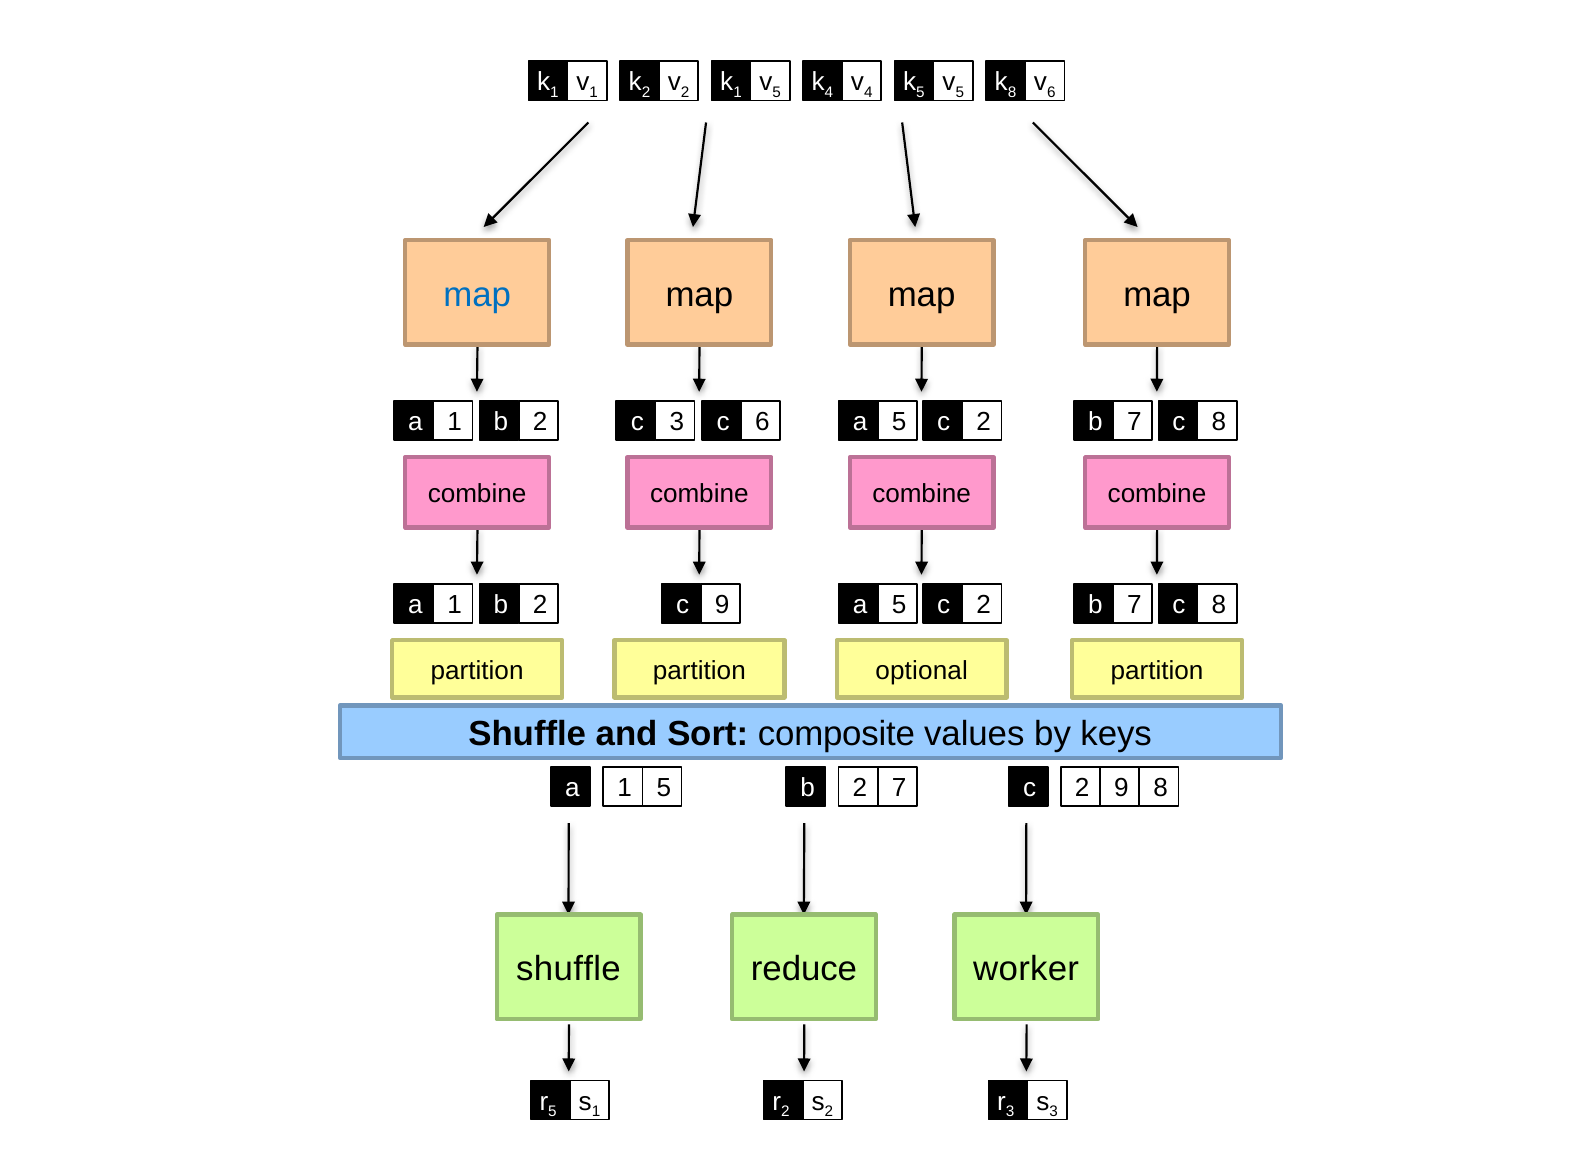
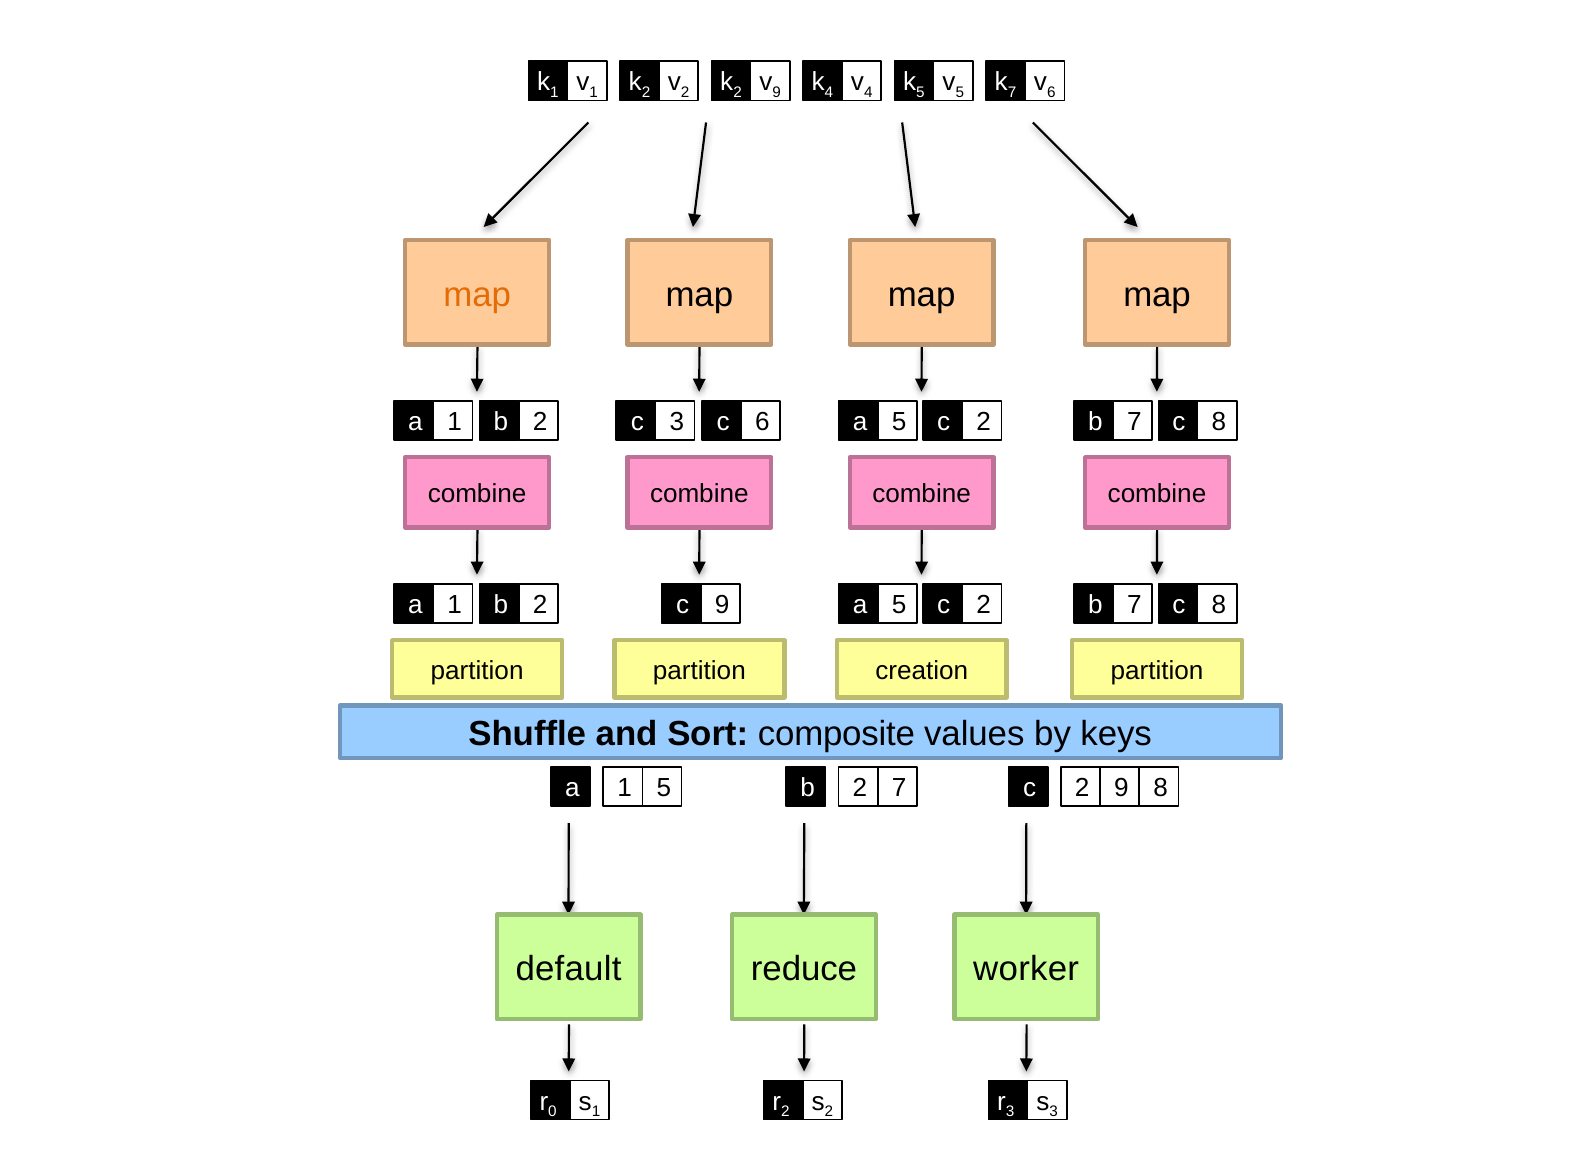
1: 1 -> 2 (738, 93)
5: 5 -> 9 (777, 93)
8: 8 -> 7 (1012, 93)
map colour: blue -> orange (477, 295)
optional: optional -> creation (922, 671)
shuffle: shuffle -> default (568, 970)
5: 5 -> 0 (552, 1112)
